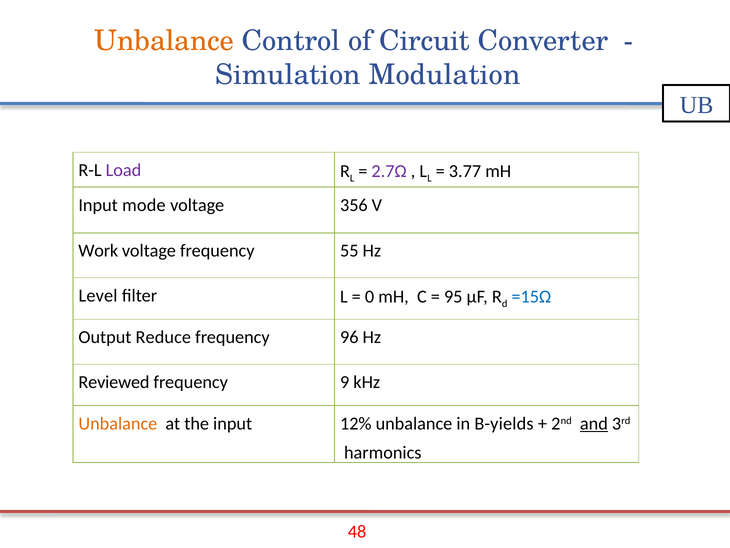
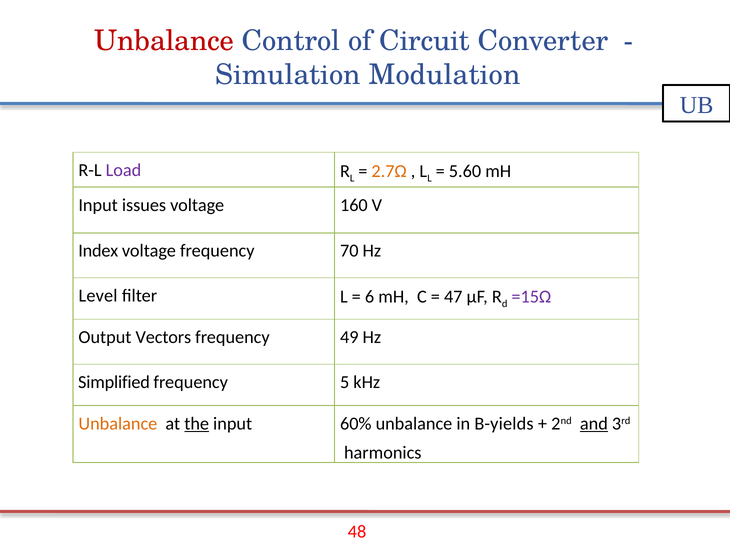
Unbalance colour: orange -> red (164, 41)
2.7Ω colour: purple -> orange (389, 171)
3.77: 3.77 -> 5.60 (465, 171)
mode: mode -> issues (144, 205)
356: 356 -> 160 (354, 205)
Work: Work -> Index (98, 251)
55: 55 -> 70 (349, 251)
0: 0 -> 6 (370, 296)
95: 95 -> 47 (453, 296)
=15Ω colour: blue -> purple (531, 296)
Reduce: Reduce -> Vectors (163, 337)
96: 96 -> 49 (349, 337)
Reviewed: Reviewed -> Simplified (114, 382)
9: 9 -> 5 (345, 382)
the underline: none -> present (197, 423)
12%: 12% -> 60% (356, 423)
